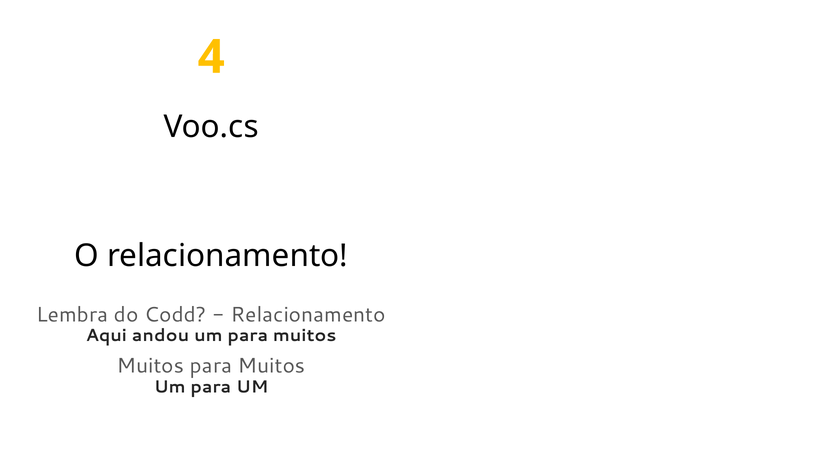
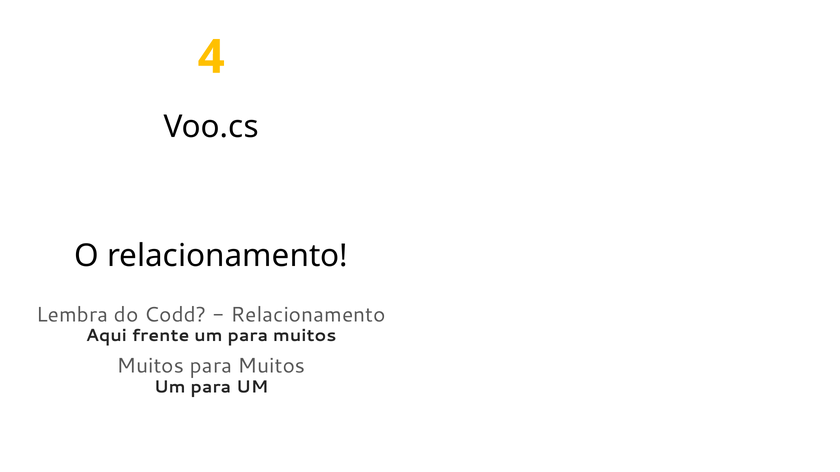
andou: andou -> frente (161, 336)
